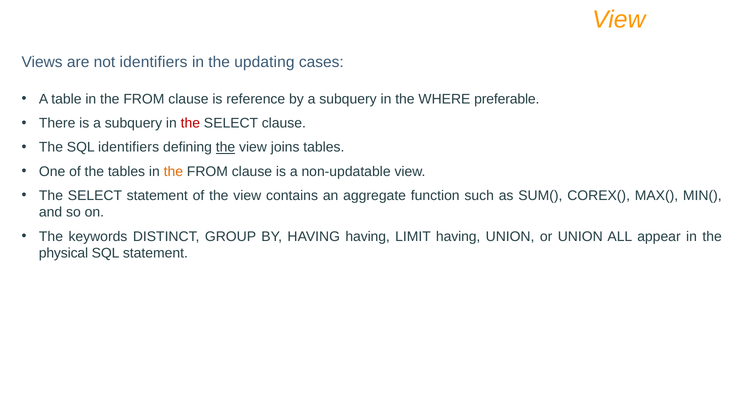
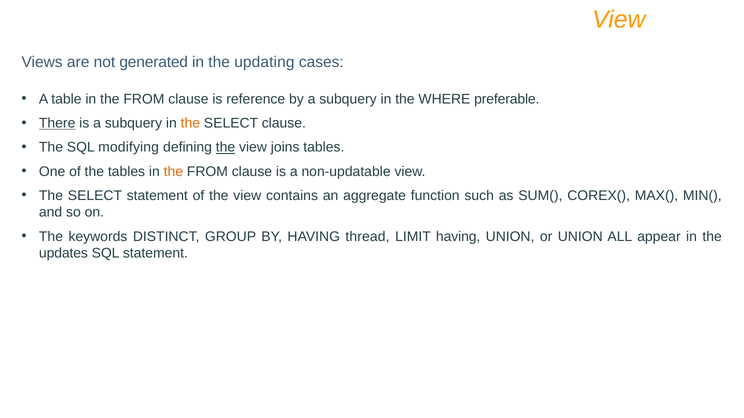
not identifiers: identifiers -> generated (154, 62)
There underline: none -> present (57, 123)
the colour: red -> orange (190, 123)
SQL identifiers: identifiers -> modifying (129, 148)
HAVING having: having -> thread (368, 237)
physical: physical -> updates (63, 254)
